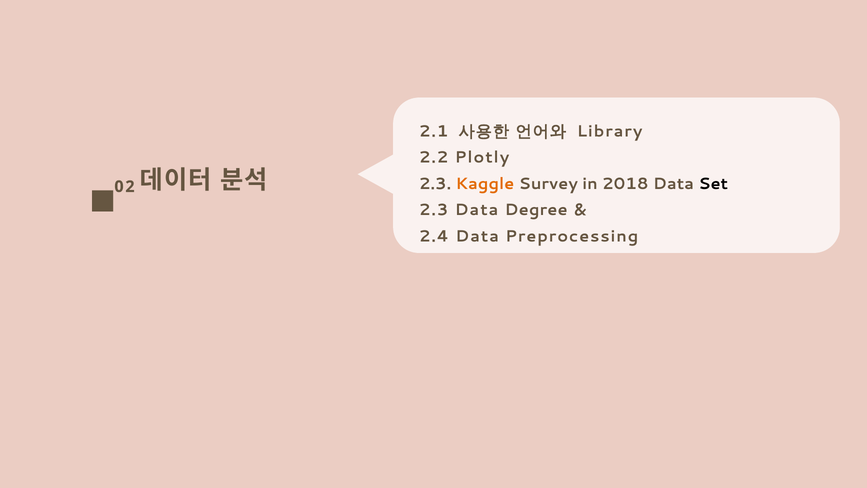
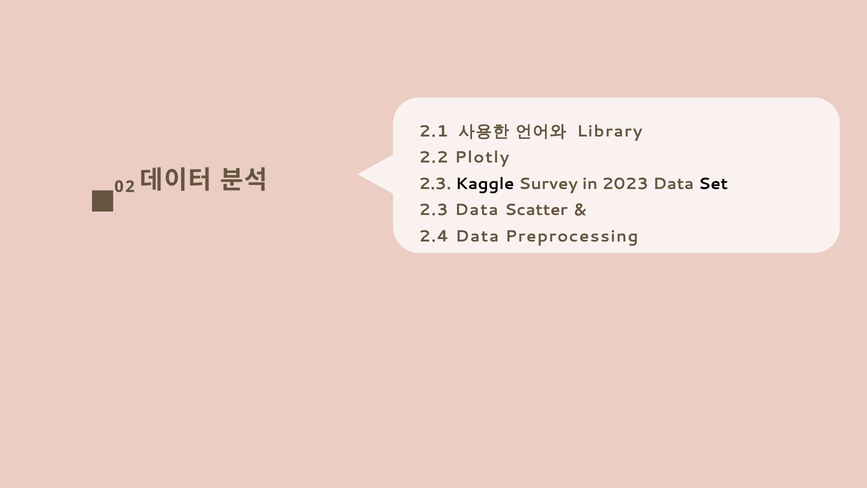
Kaggle colour: orange -> black (485, 184)
2018: 2018 -> 2023 (625, 184)
Degree: Degree -> Scatter (536, 210)
